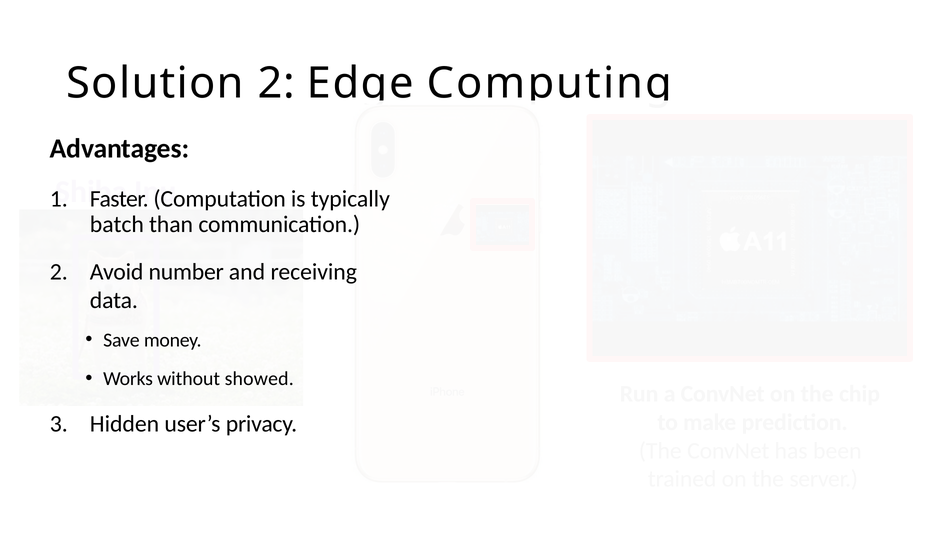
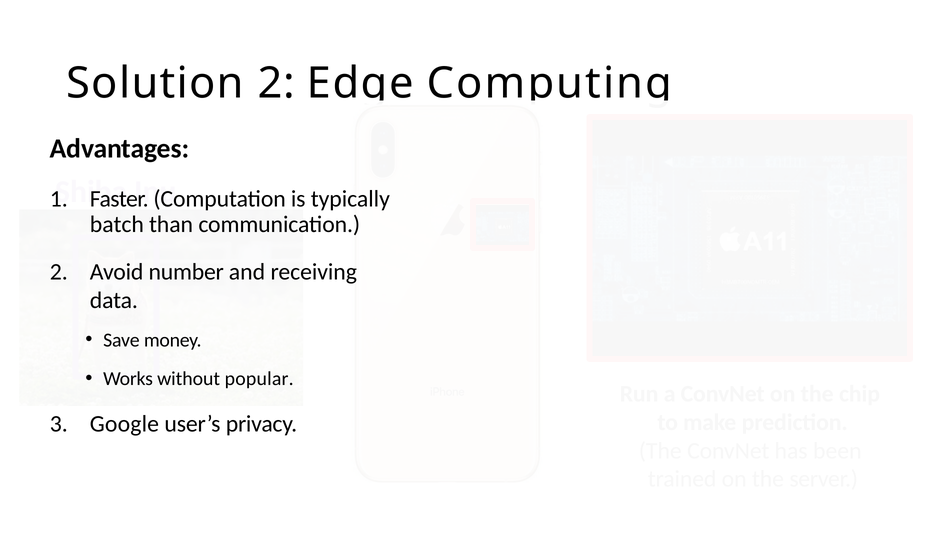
showed: showed -> popular (259, 379)
Hidden: Hidden -> Google (124, 424)
